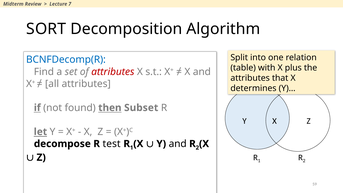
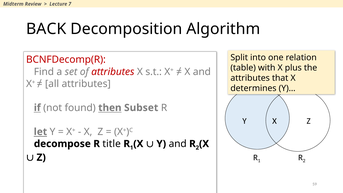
SORT: SORT -> BACK (46, 29)
BCNFDecomp(R colour: blue -> red (66, 60)
test: test -> title (112, 144)
